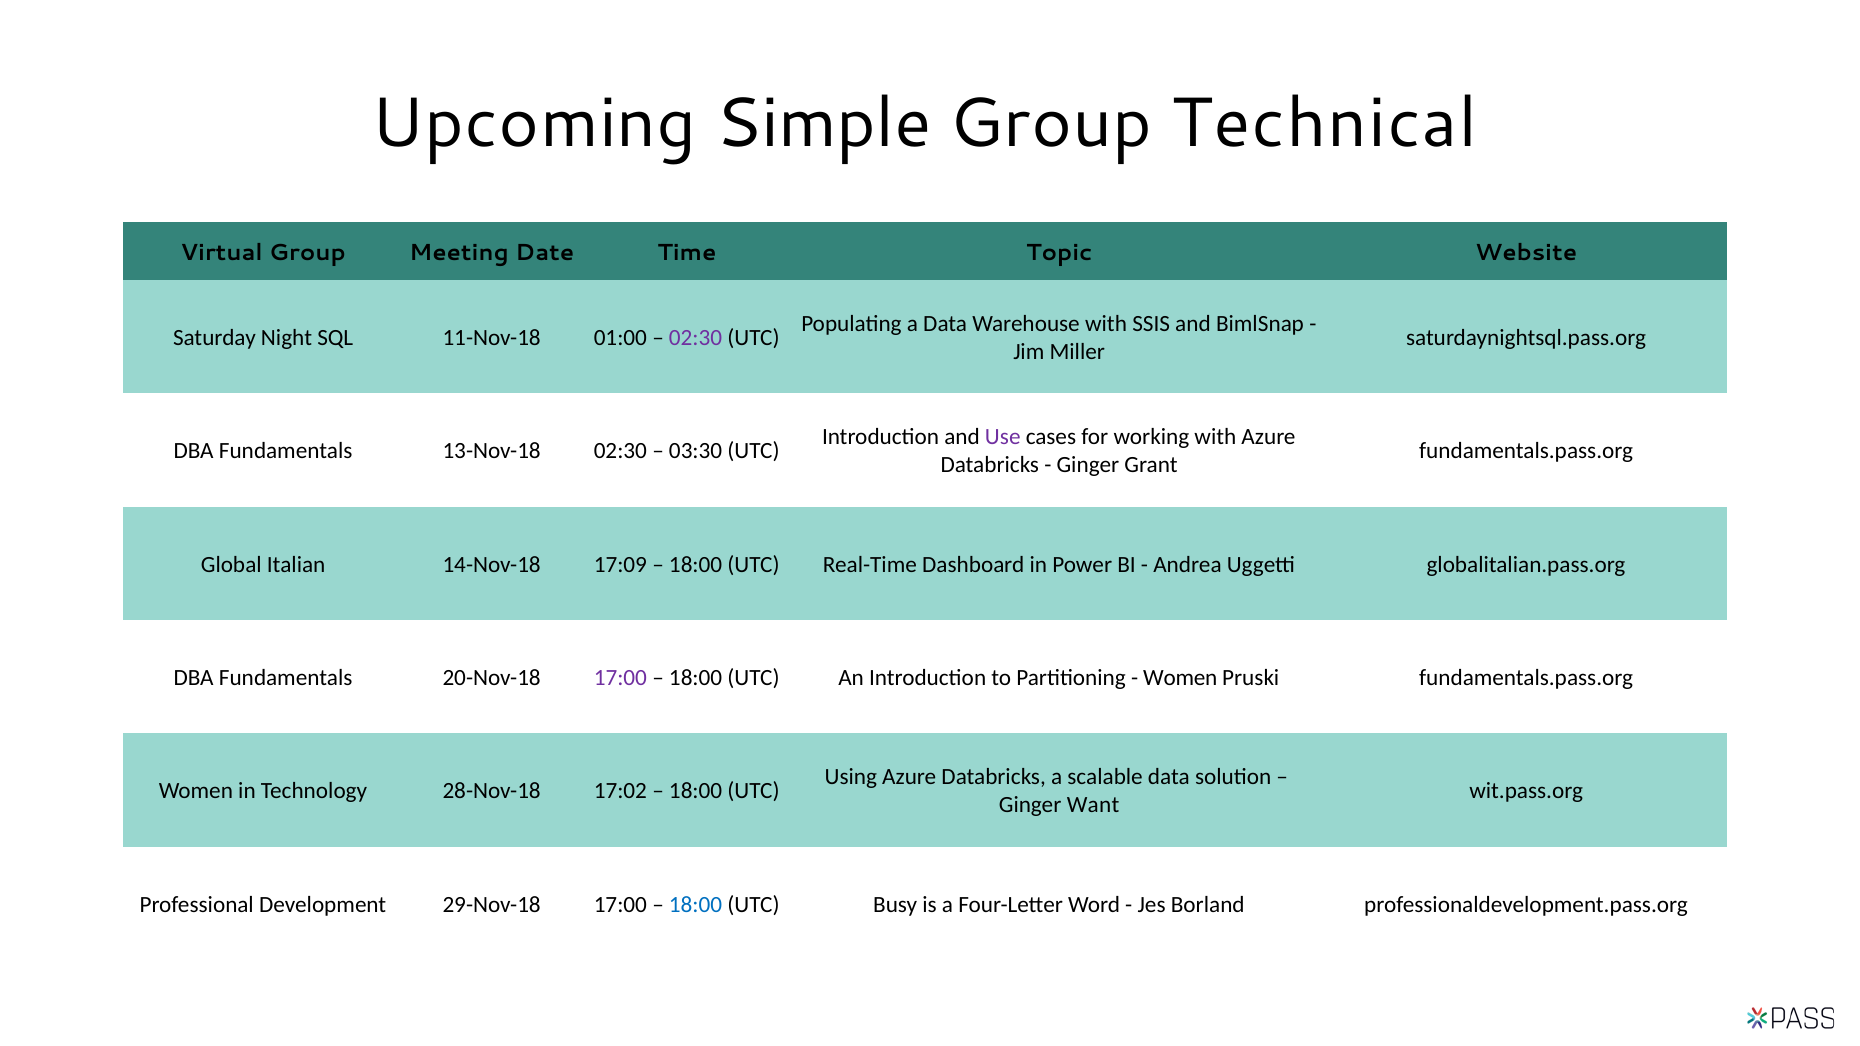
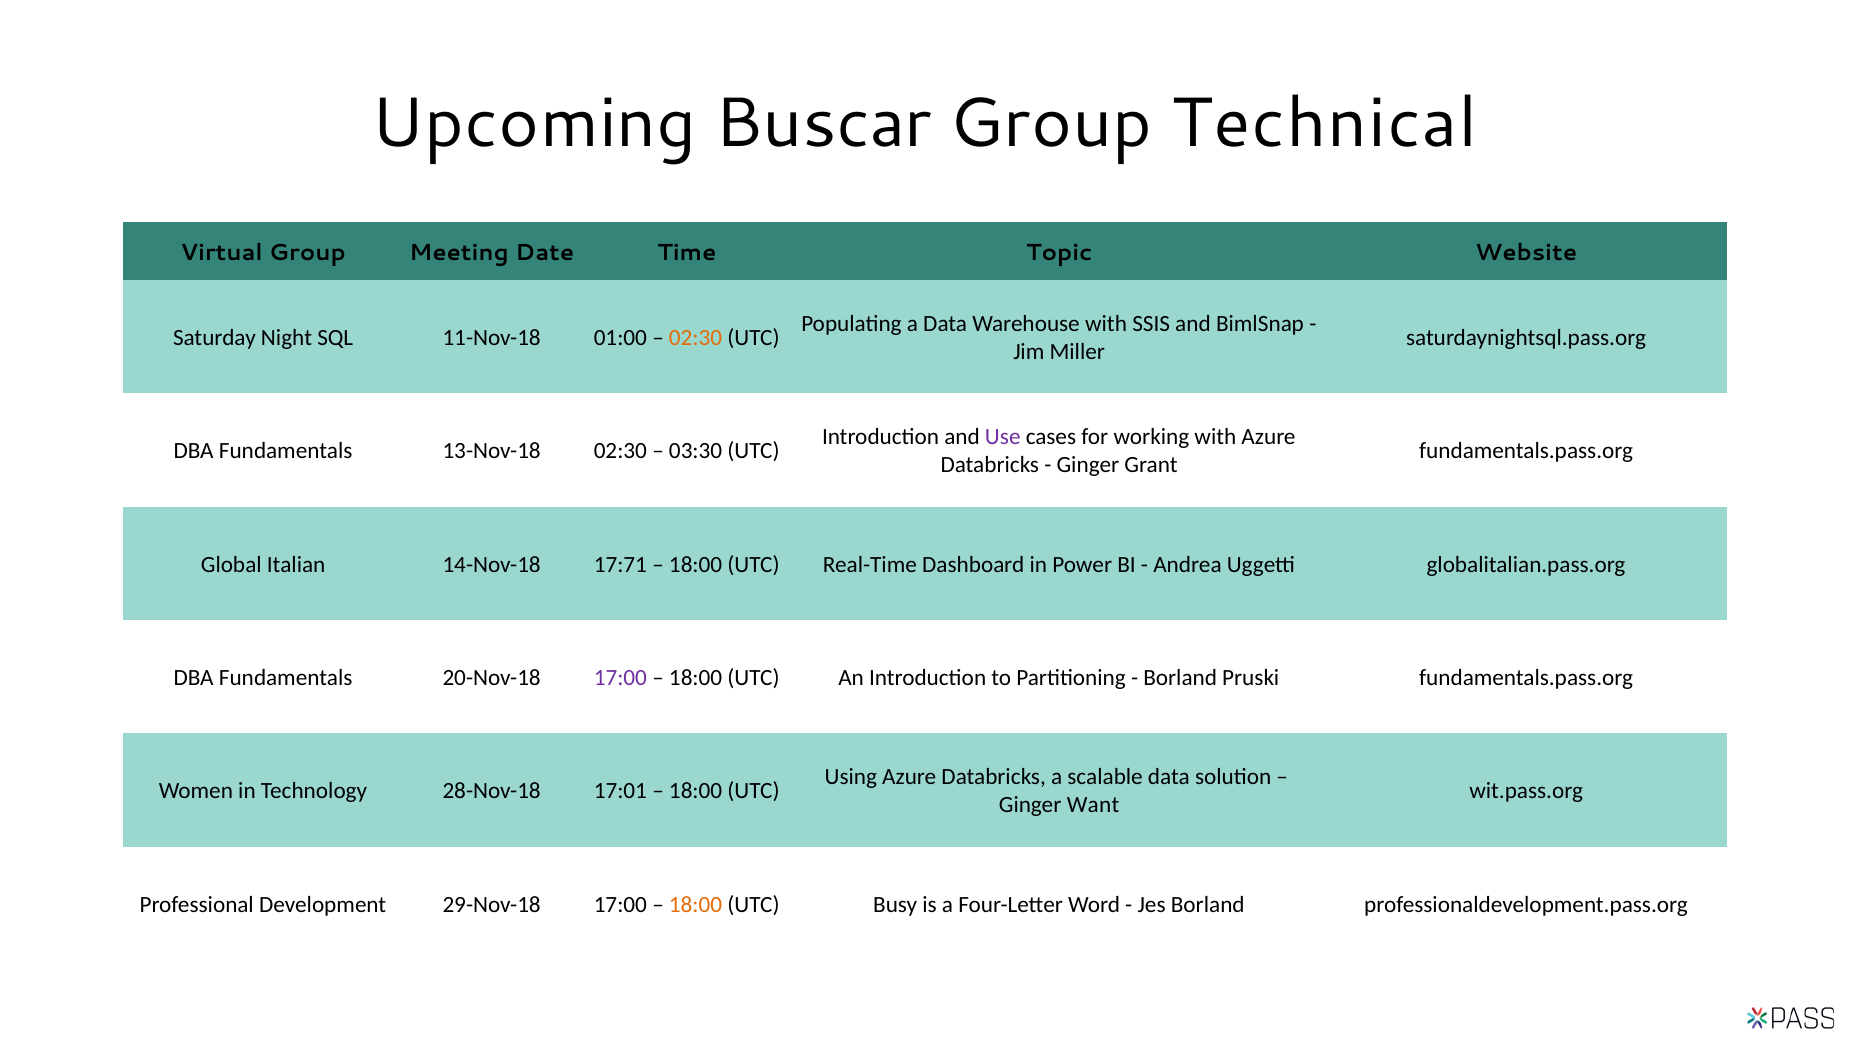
Simple: Simple -> Buscar (824, 124)
02:30 colour: purple -> orange (696, 338)
17:09: 17:09 -> 17:71 (620, 564)
Women: Women -> Borland (1180, 678)
17:02: 17:02 -> 17:01 (620, 791)
18:00 colour: blue -> orange (696, 905)
